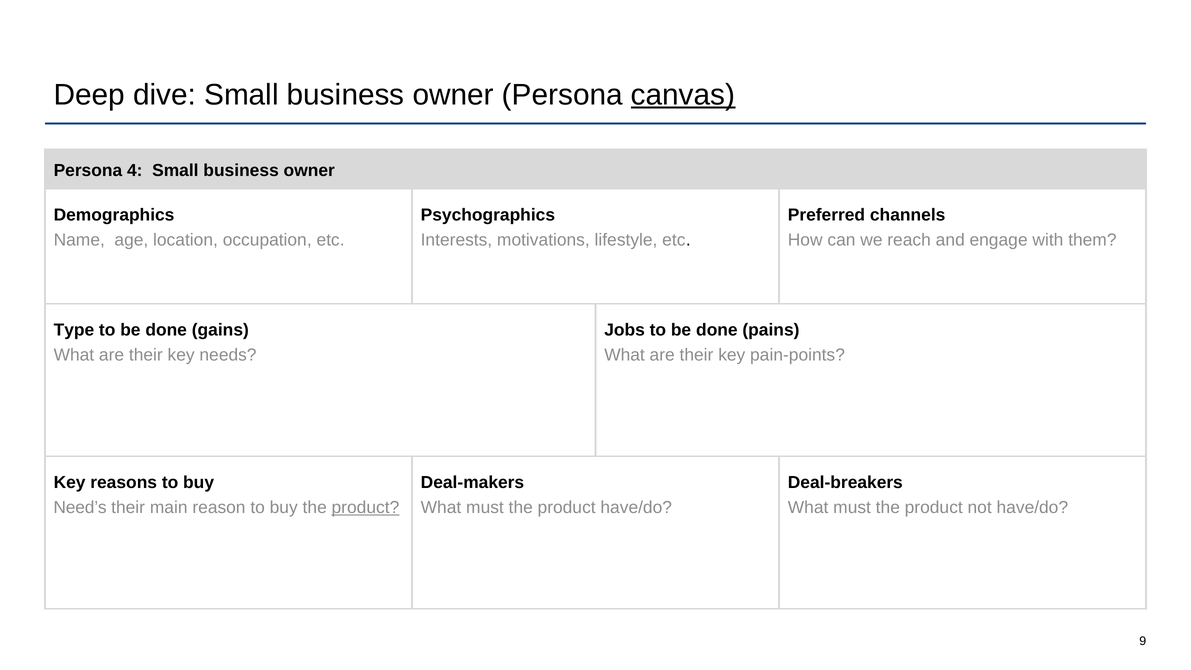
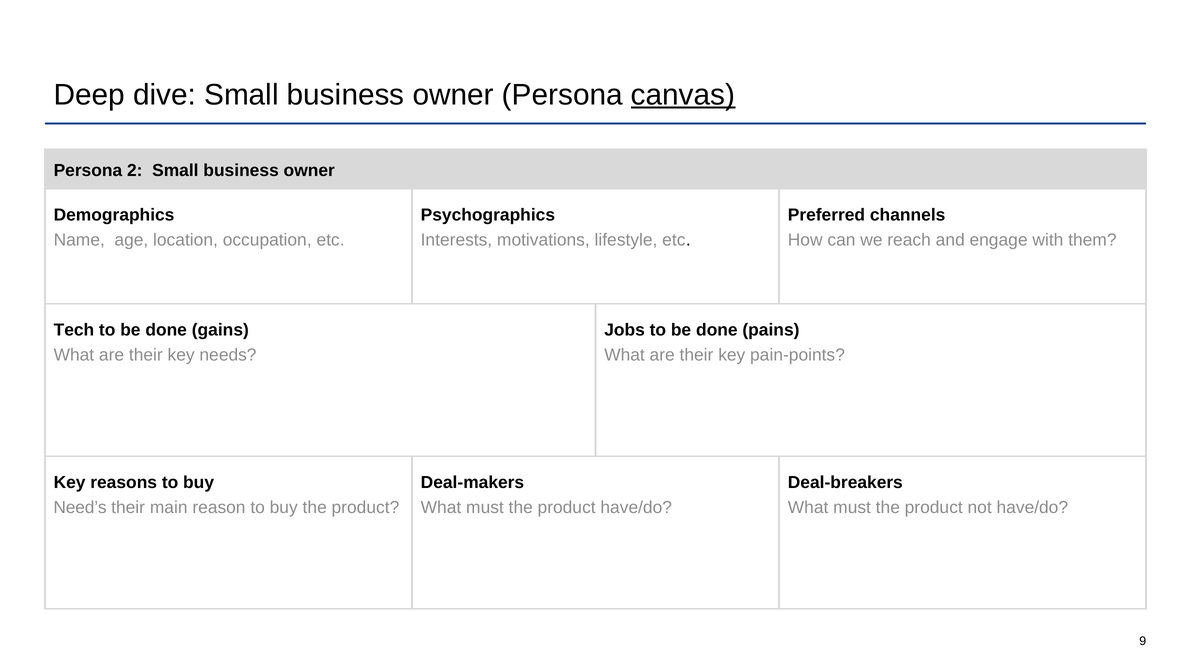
4: 4 -> 2 (135, 170)
Type: Type -> Tech (74, 330)
product underline: present -> none (365, 508)
